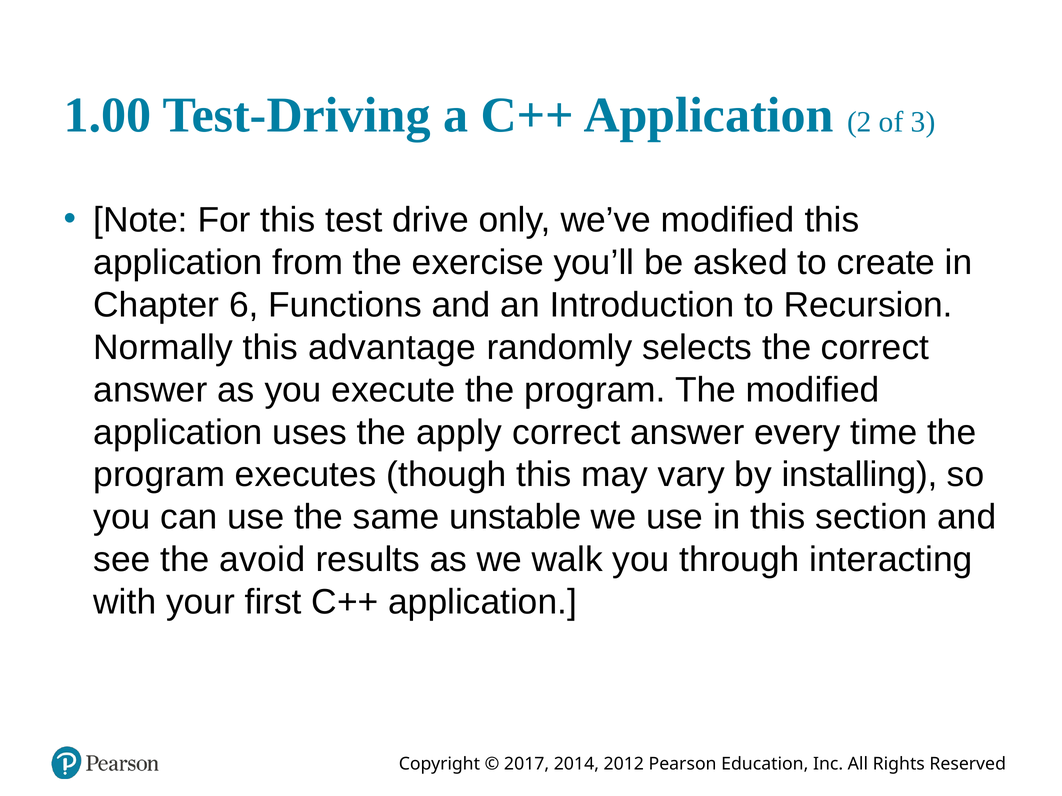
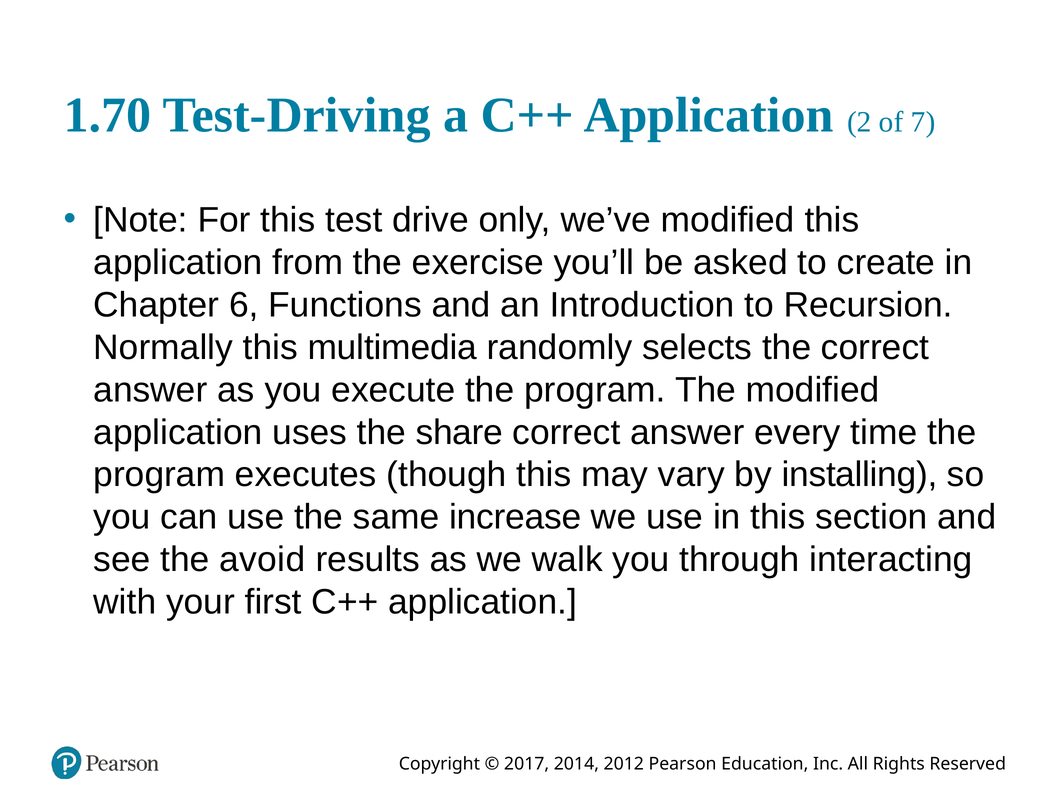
1.00: 1.00 -> 1.70 (108, 115)
3: 3 -> 7 (923, 122)
advantage: advantage -> multimedia (392, 348)
apply: apply -> share (459, 433)
unstable: unstable -> increase (515, 518)
